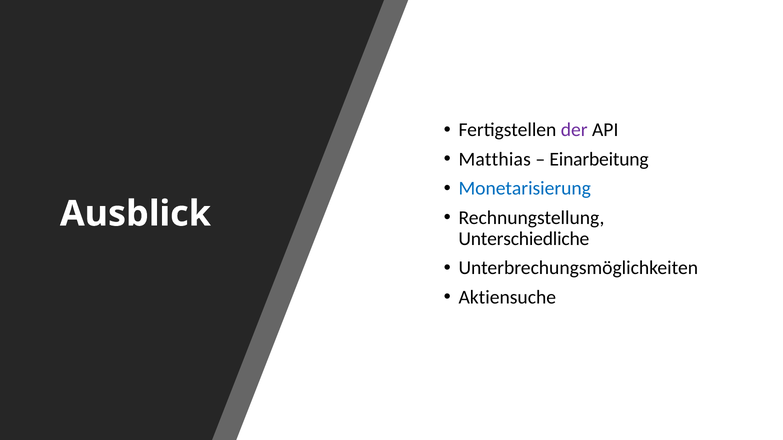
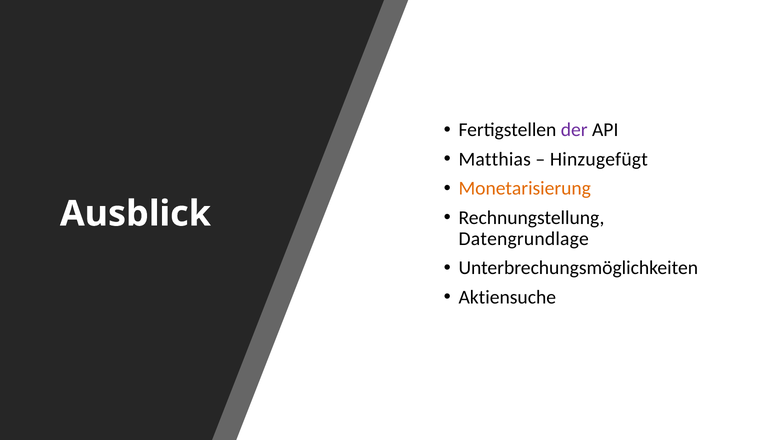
Einarbeitung: Einarbeitung -> Hinzugefügt (599, 159)
Monetarisierung colour: blue -> orange (525, 189)
Unterschiedliche: Unterschiedliche -> Datengrundlage (524, 239)
